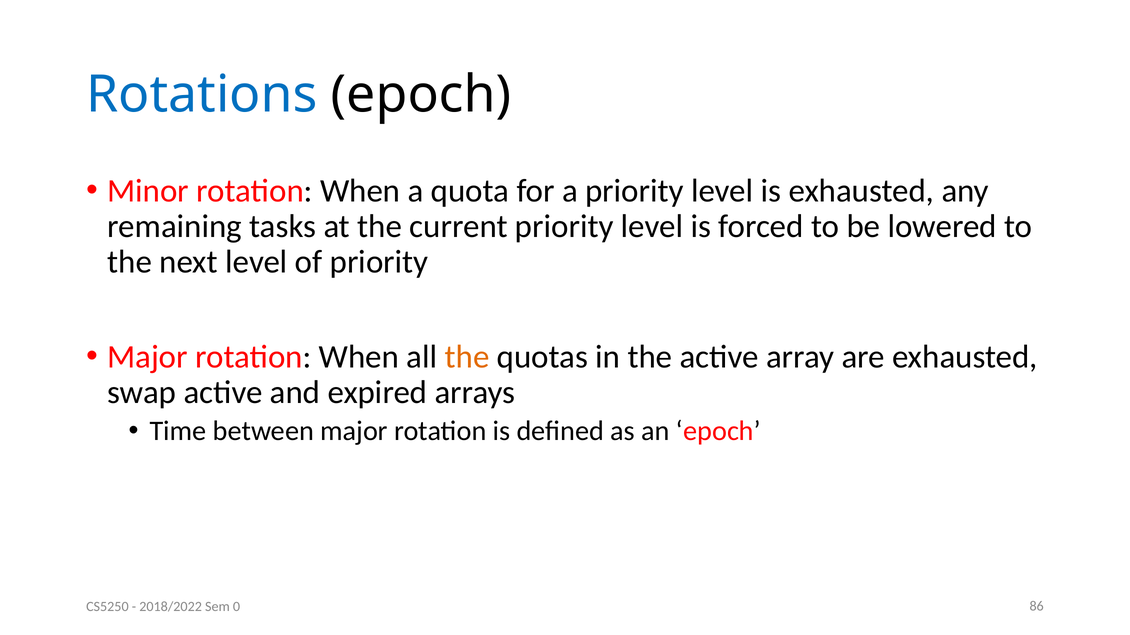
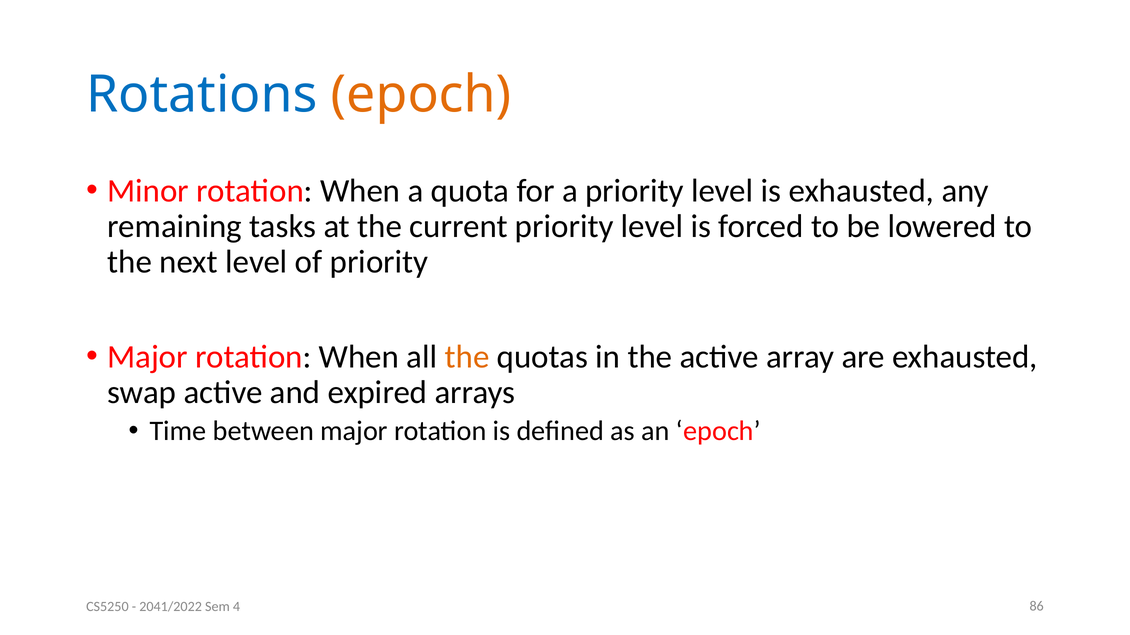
epoch colour: black -> orange (421, 95)
2018/2022: 2018/2022 -> 2041/2022 (171, 607)
0: 0 -> 4 (237, 607)
